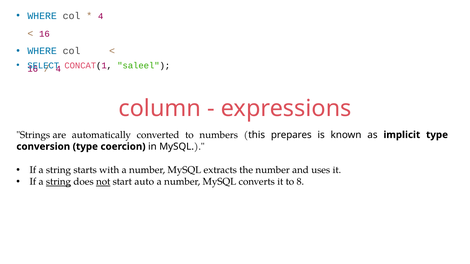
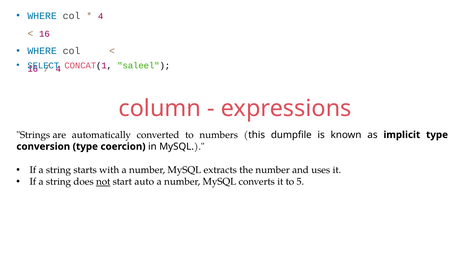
prepares: prepares -> dumpfile (291, 135)
string underline: present -> none (58, 182)
8: 8 -> 5 (300, 182)
